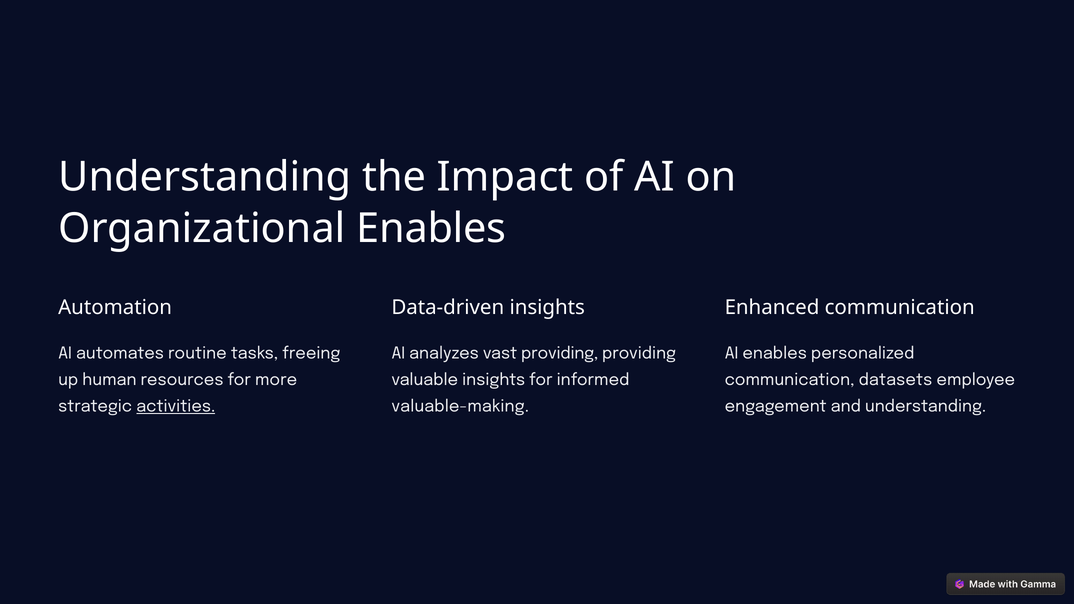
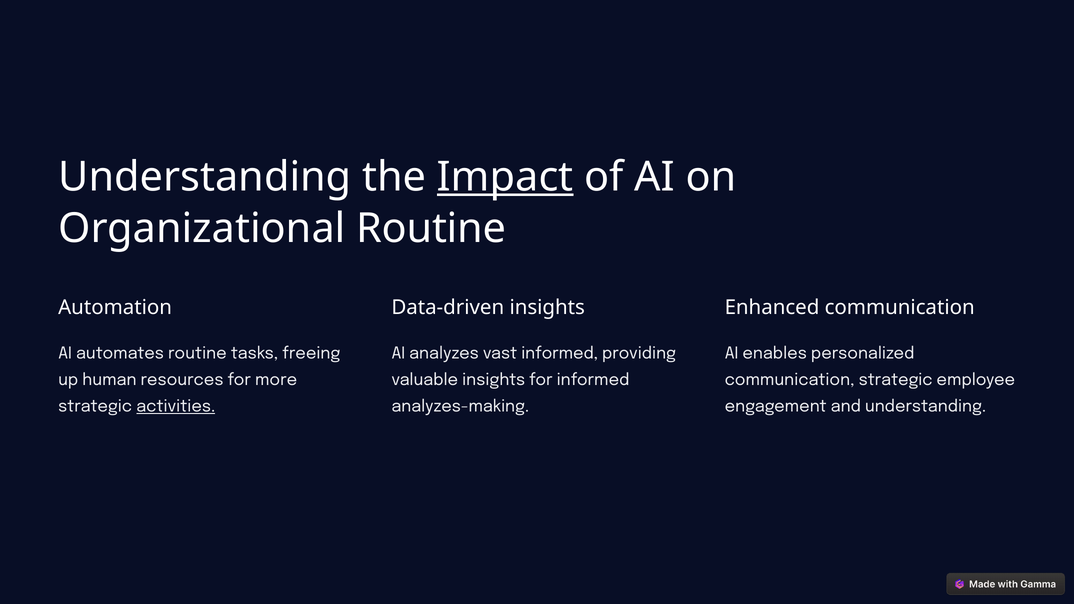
Impact underline: none -> present (505, 177)
Organizational Enables: Enables -> Routine (431, 229)
vast providing: providing -> informed (560, 353)
communication datasets: datasets -> strategic (896, 380)
valuable-making: valuable-making -> analyzes-making (460, 406)
